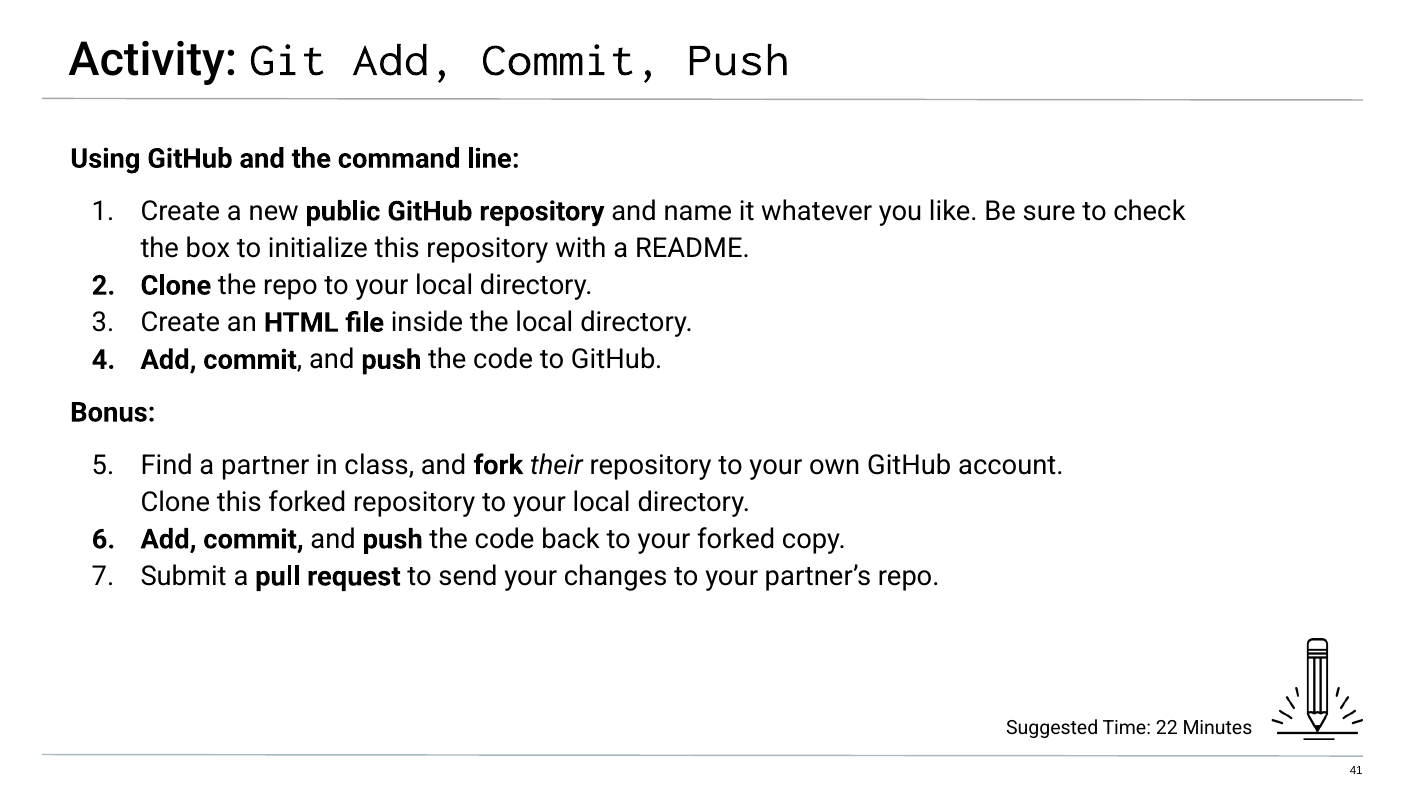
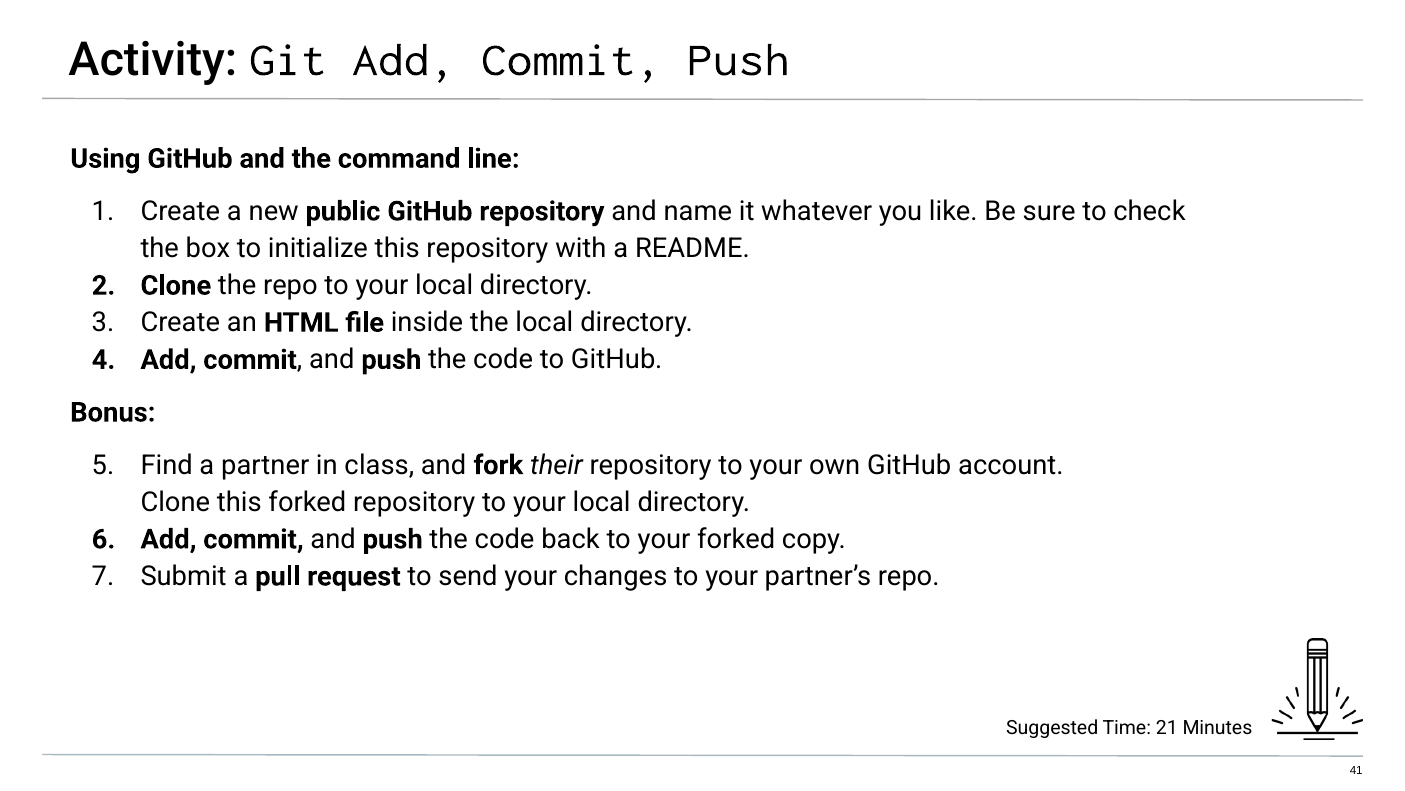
22: 22 -> 21 (1167, 728)
